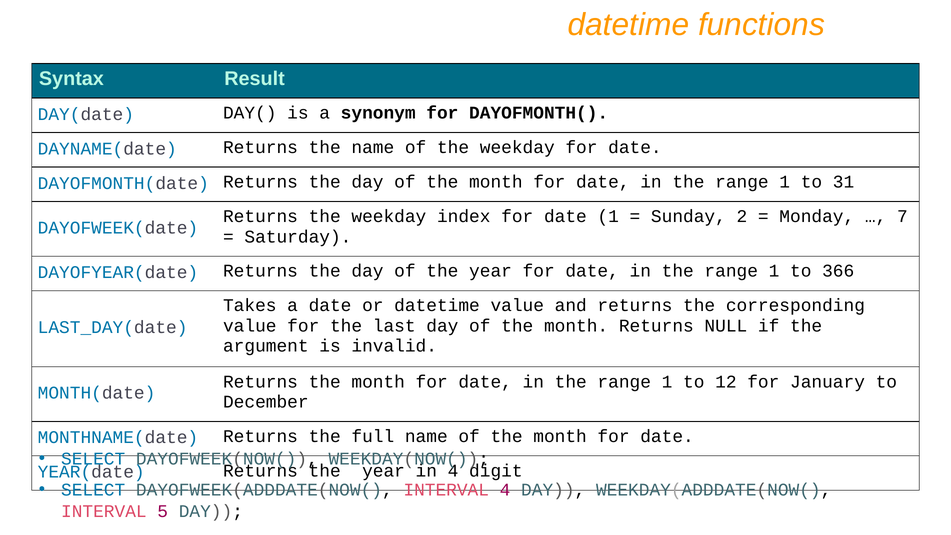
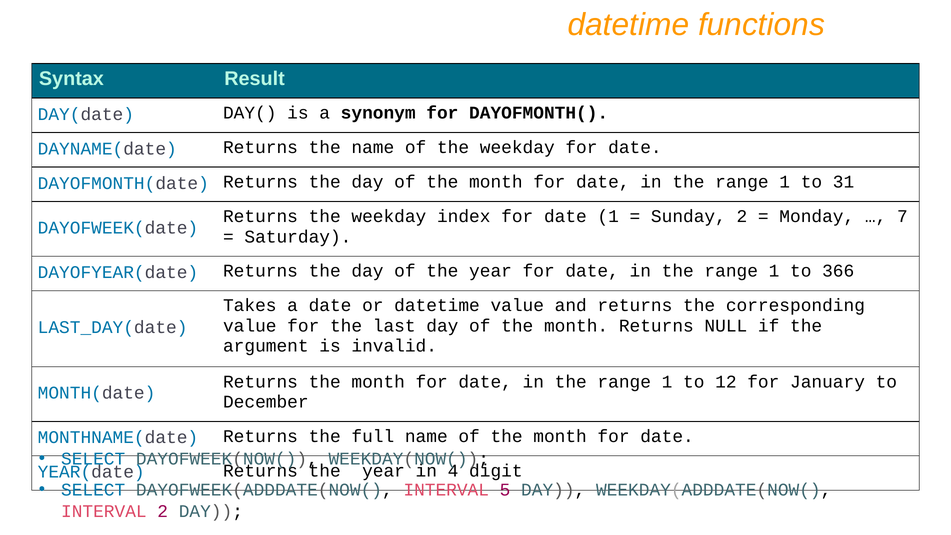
INTERVAL 4: 4 -> 5 (505, 490)
INTERVAL 5: 5 -> 2 (163, 511)
